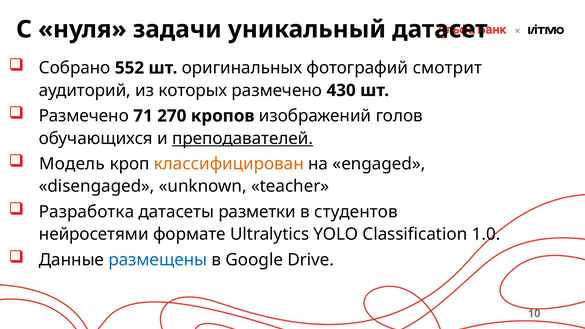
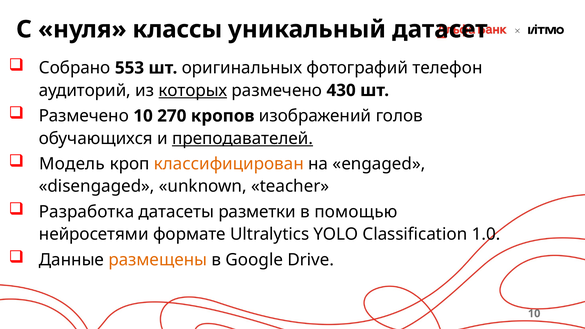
задачи: задачи -> классы (177, 29)
552: 552 -> 553 (129, 68)
смотрит: смотрит -> телефон (447, 68)
которых underline: none -> present (193, 90)
Размечено 71: 71 -> 10 (143, 116)
студентов: студентов -> помощью (356, 212)
размещены colour: blue -> orange (158, 260)
